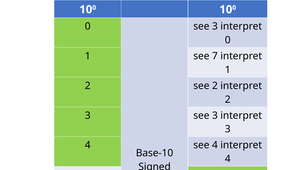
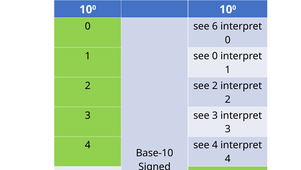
3: 3 -> 6 (215, 26)
1 see 7: 7 -> 0 (215, 56)
